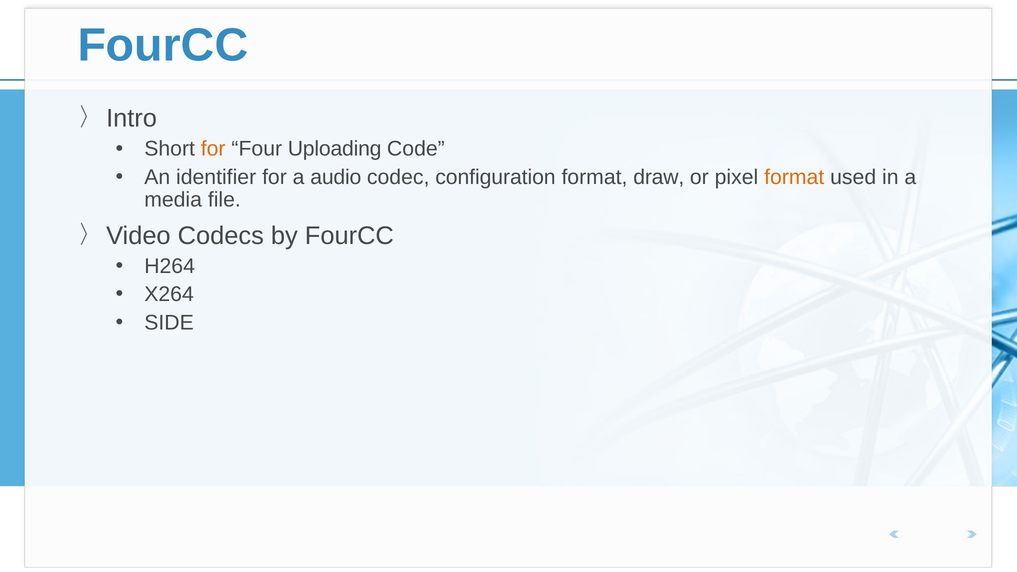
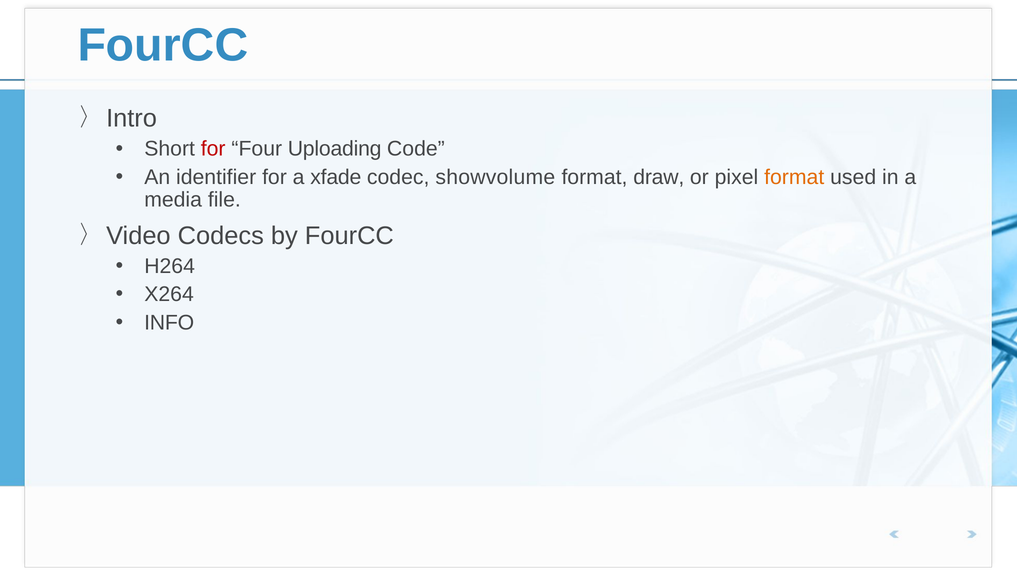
for colour: orange -> red (213, 149)
audio: audio -> xfade (336, 177)
configuration: configuration -> showvolume (495, 177)
SIDE: SIDE -> INFO (169, 323)
